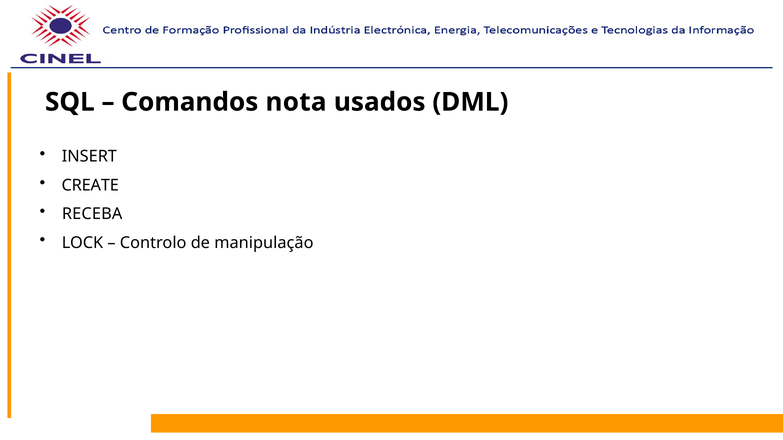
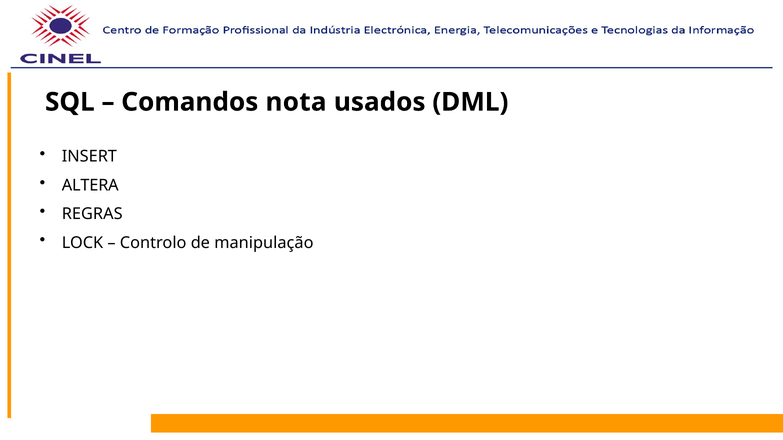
CREATE: CREATE -> ALTERA (90, 185)
RECEBA: RECEBA -> REGRAS (92, 214)
